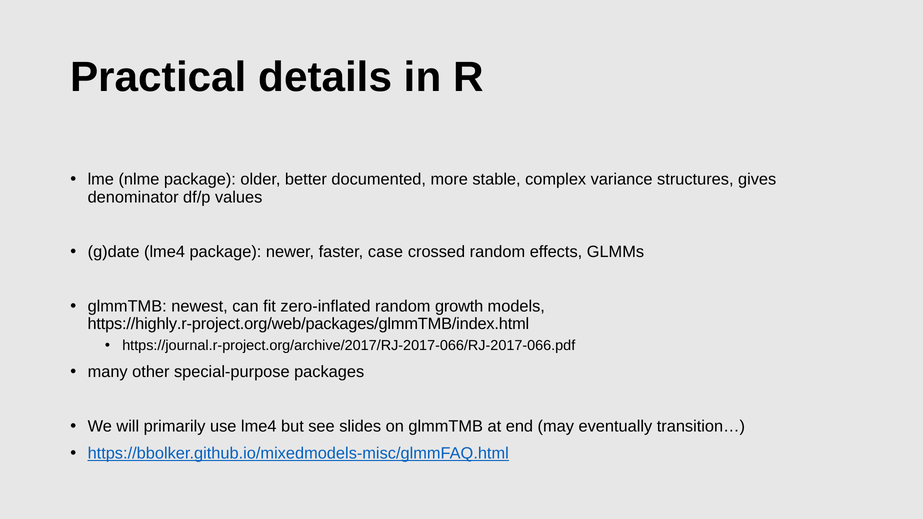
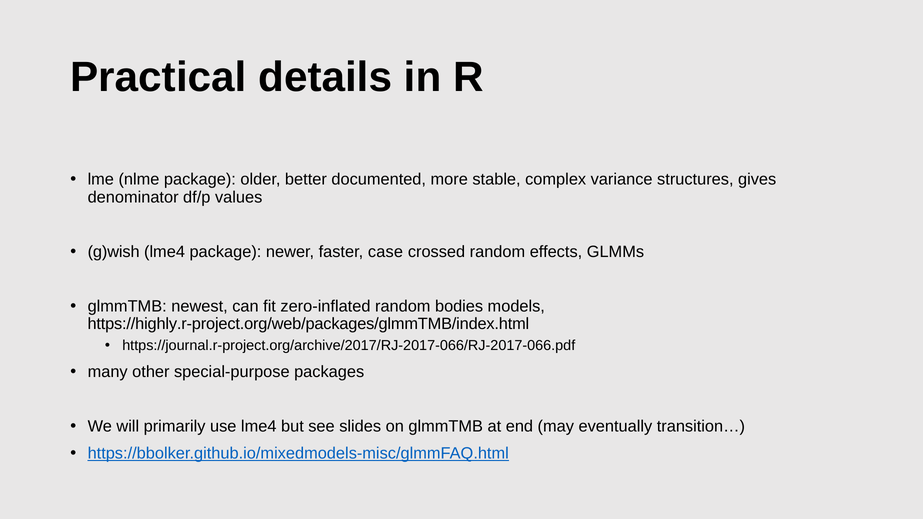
g)date: g)date -> g)wish (114, 252)
growth: growth -> bodies (459, 306)
